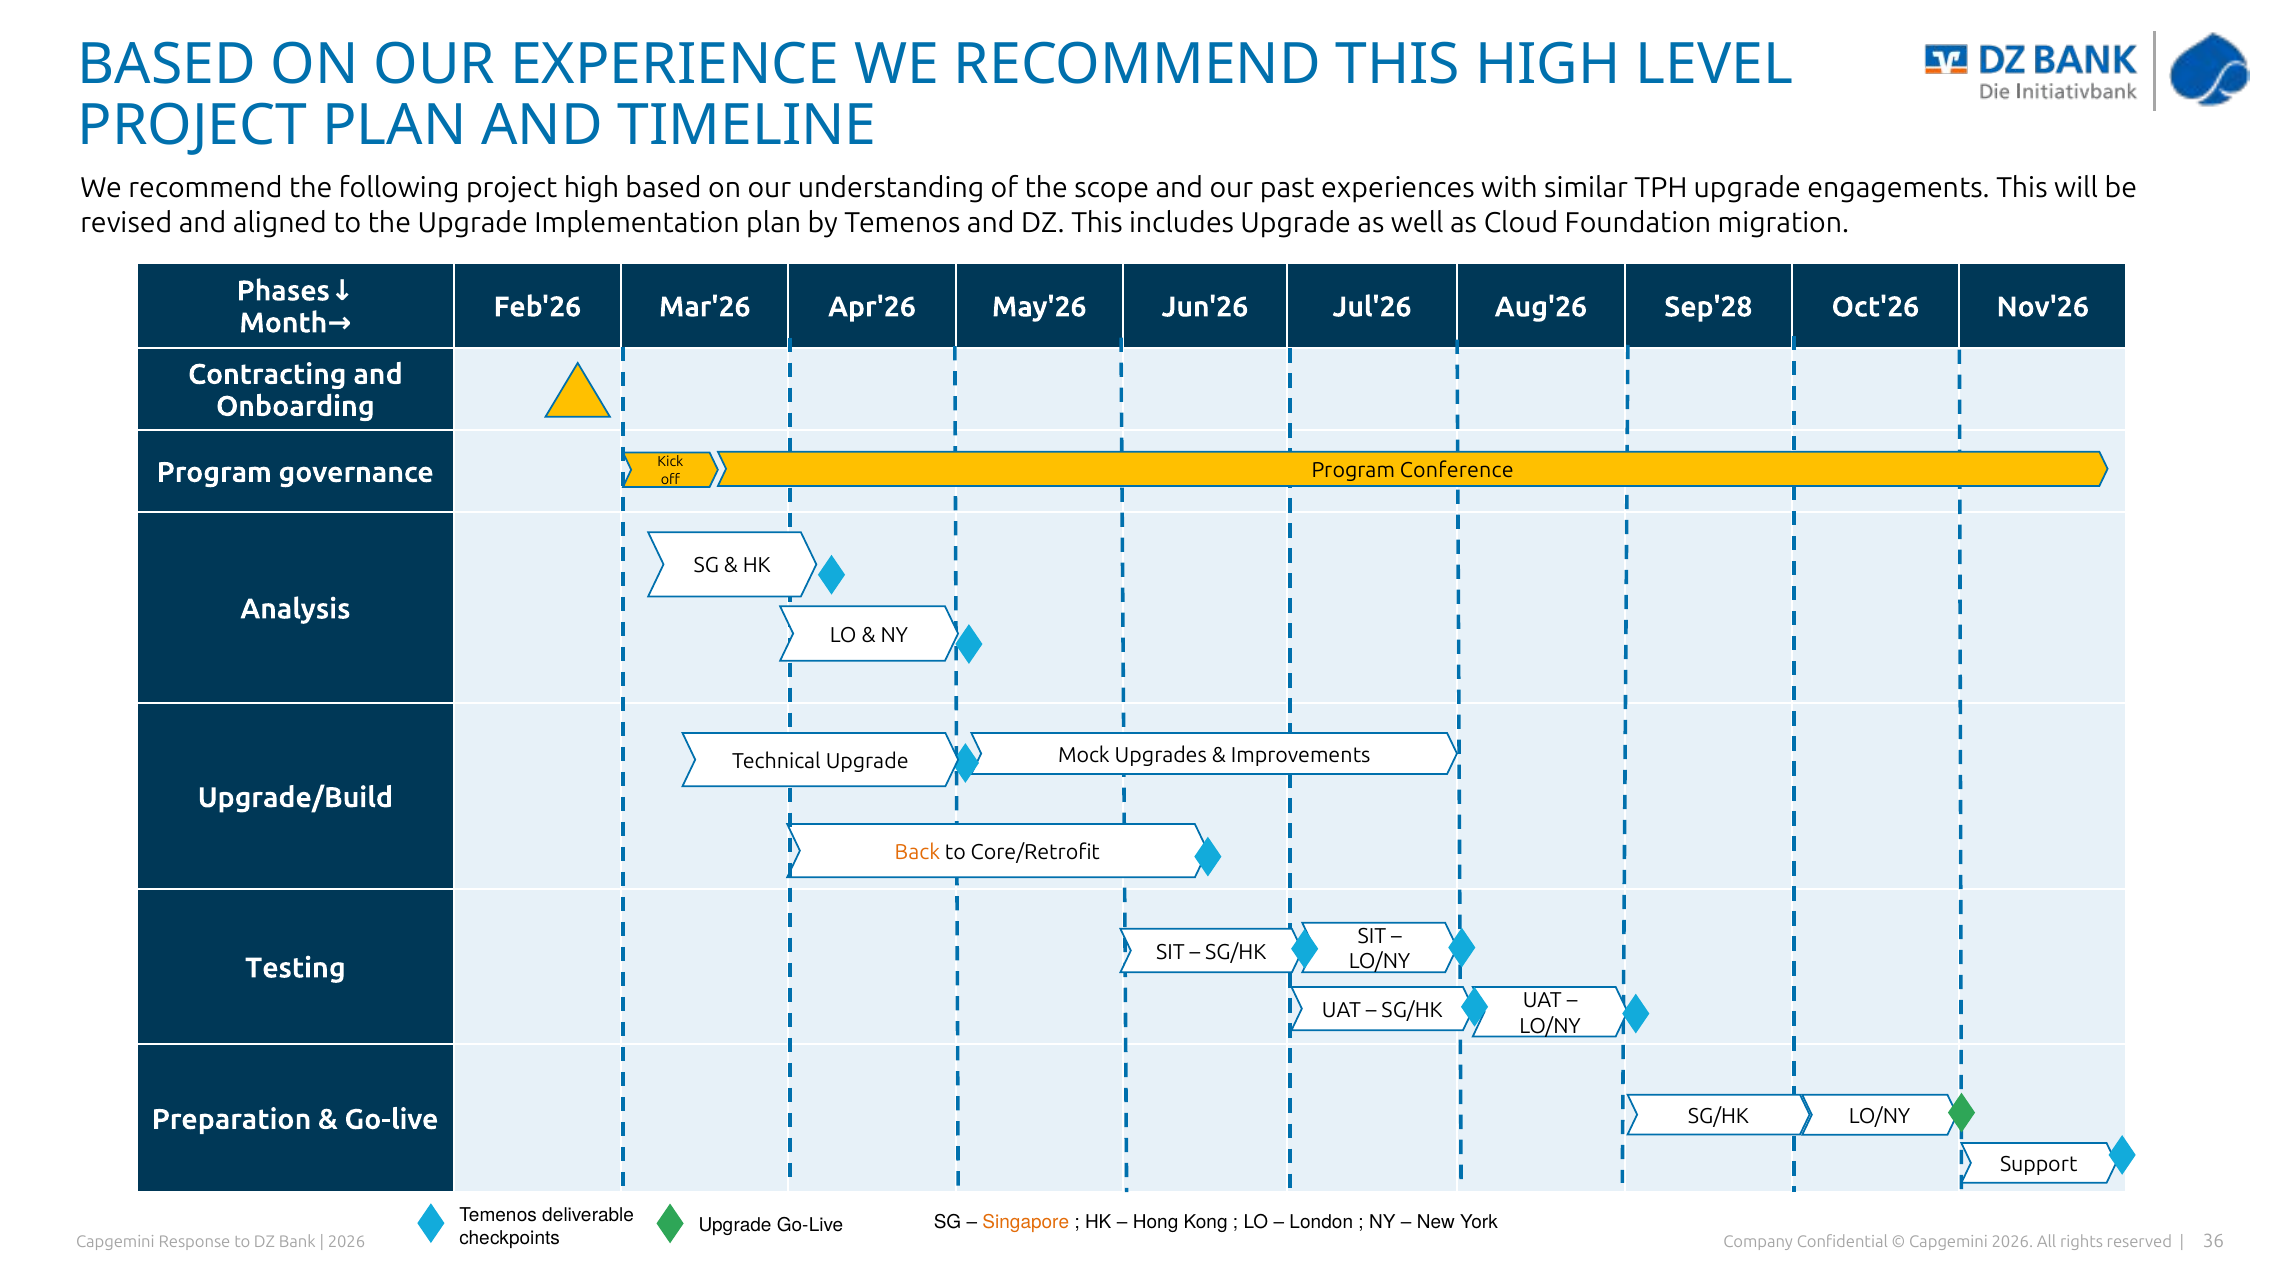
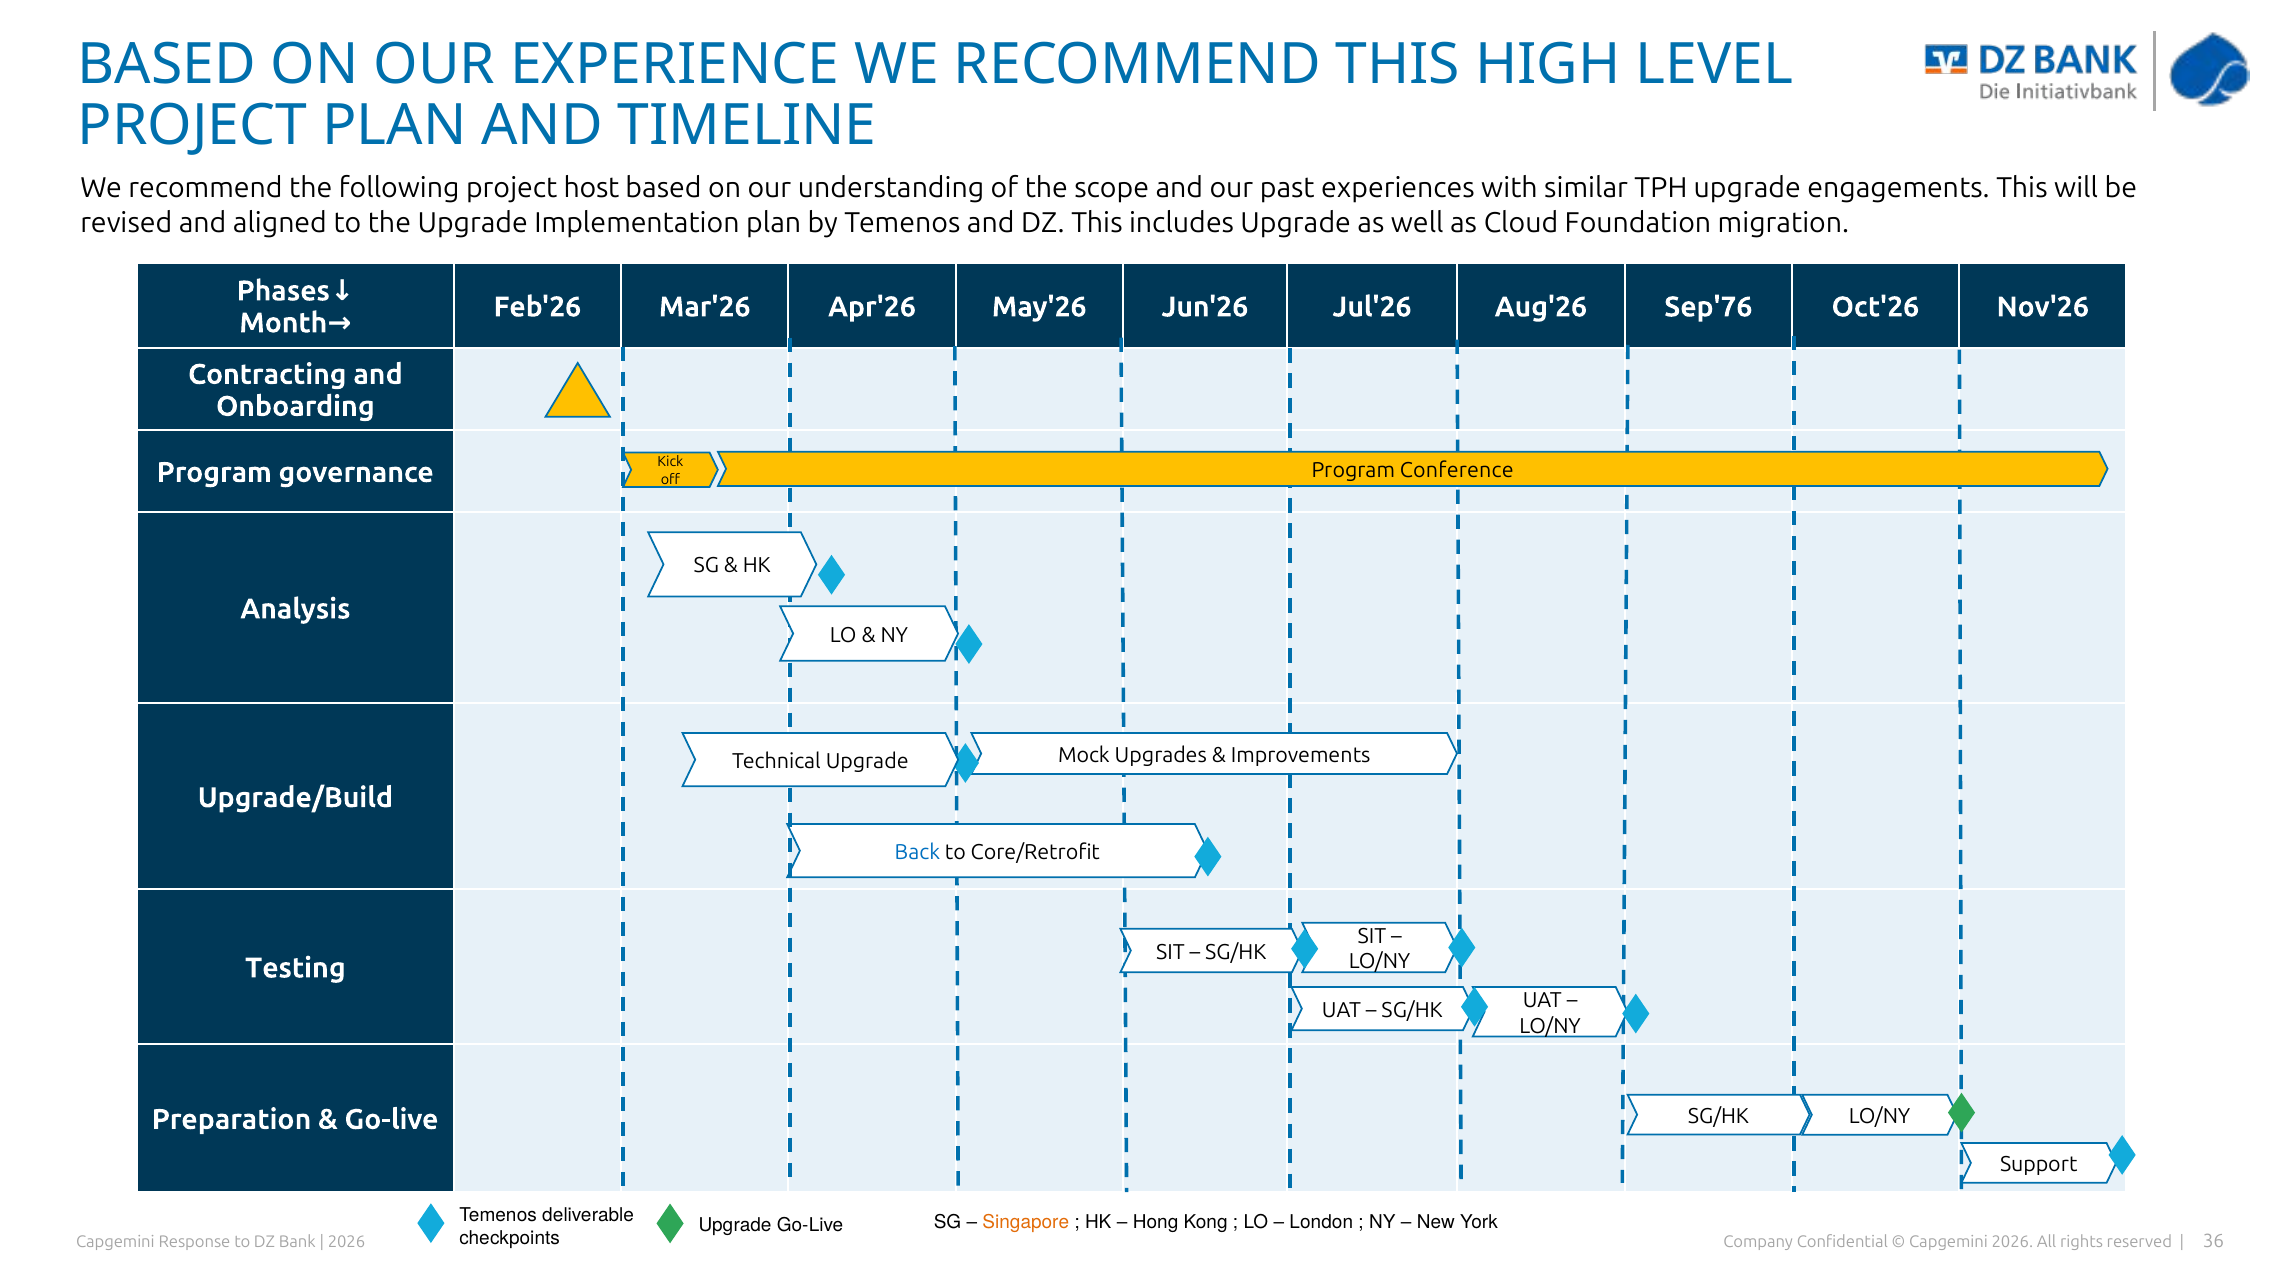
project high: high -> host (592, 189)
Sep'28: Sep'28 -> Sep'76 (1708, 307)
Back colour: orange -> blue (917, 852)
